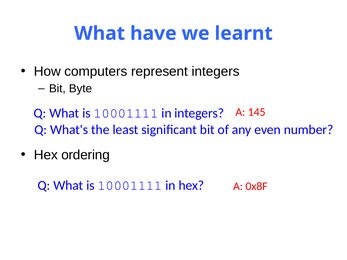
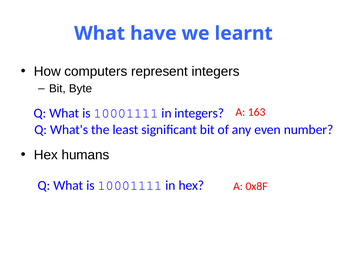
145: 145 -> 163 (257, 112)
ordering: ordering -> humans (85, 155)
